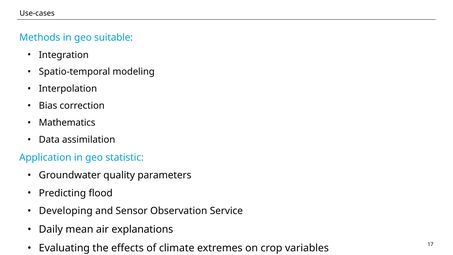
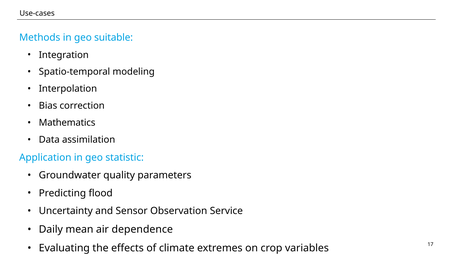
Developing: Developing -> Uncertainty (66, 211)
explanations: explanations -> dependence (142, 229)
